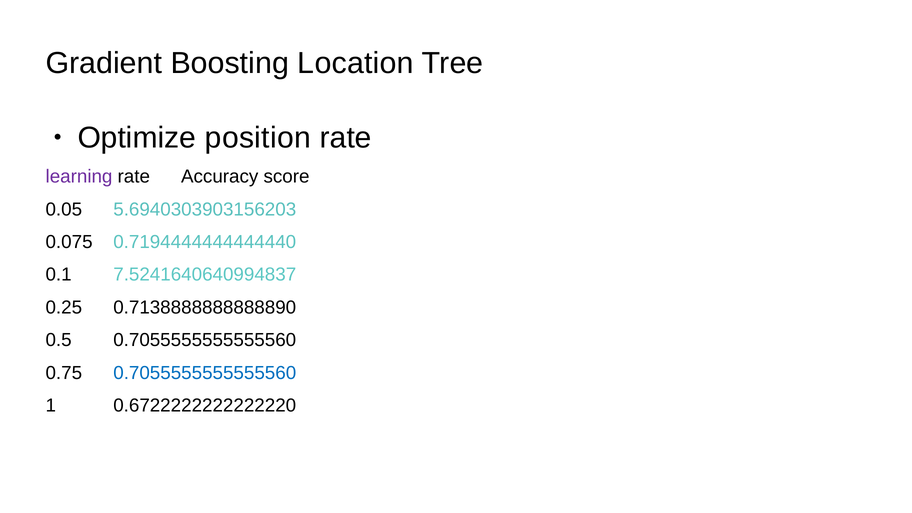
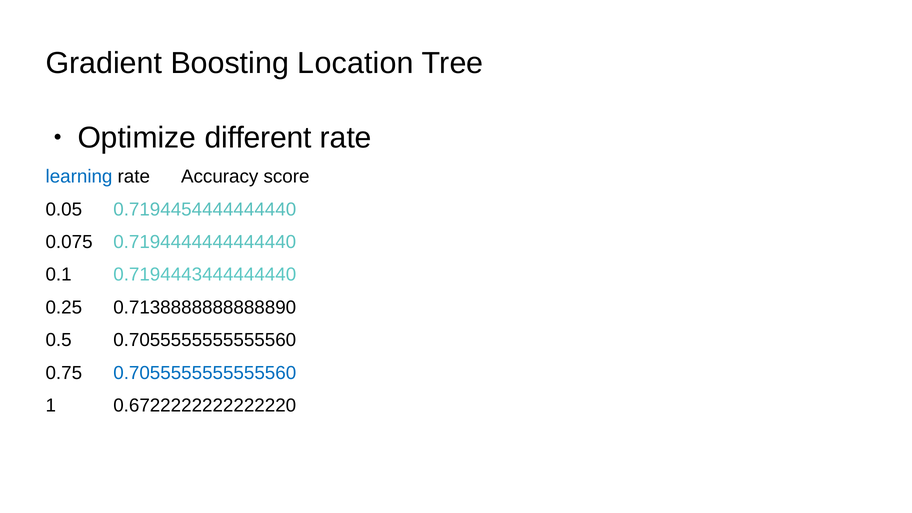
position: position -> different (258, 138)
learning colour: purple -> blue (79, 177)
5.6940303903156203: 5.6940303903156203 -> 0.7194454444444440 (205, 209)
7.5241640640994837: 7.5241640640994837 -> 0.7194443444444440 (205, 275)
